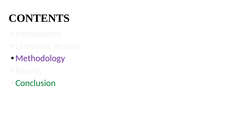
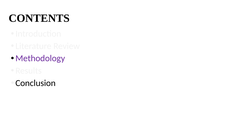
Conclusion colour: green -> black (36, 83)
